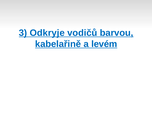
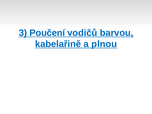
Odkryje: Odkryje -> Poučení (47, 33)
levém: levém -> plnou (104, 44)
